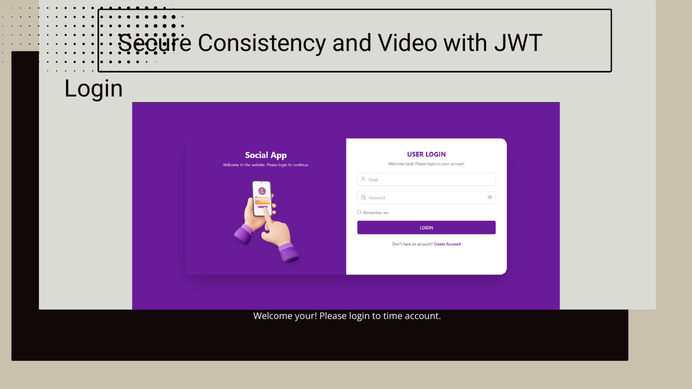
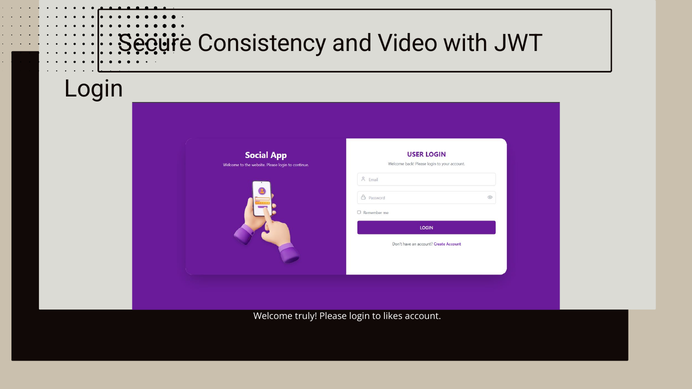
your: your -> truly (306, 316)
time: time -> likes (393, 316)
